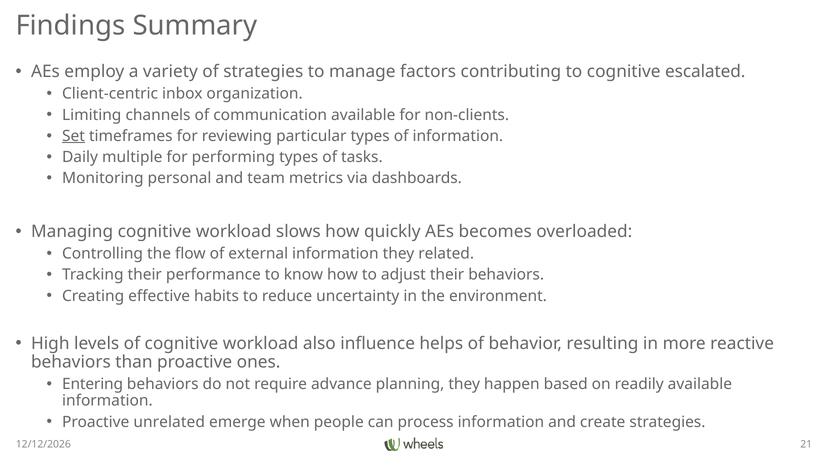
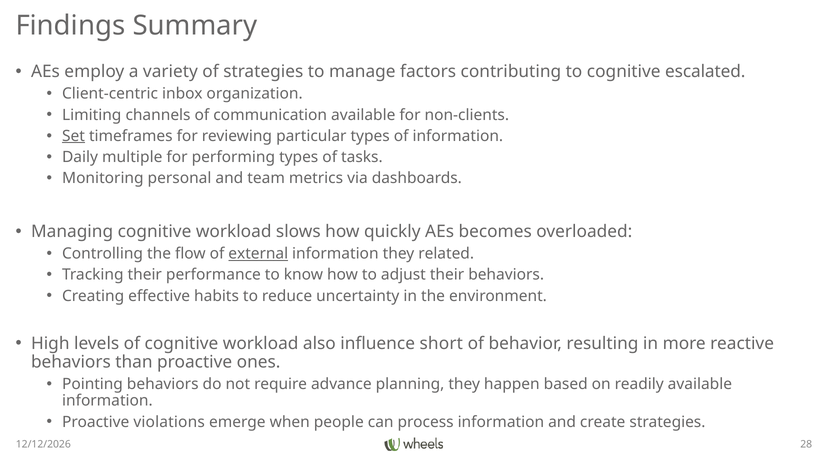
external underline: none -> present (258, 254)
helps: helps -> short (441, 343)
Entering: Entering -> Pointing (93, 384)
unrelated: unrelated -> violations (169, 422)
21: 21 -> 28 (806, 444)
